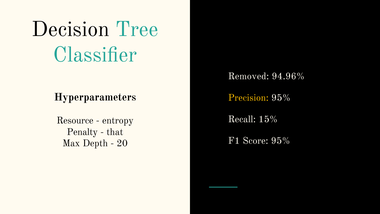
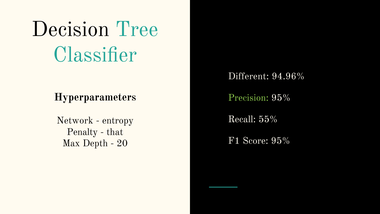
Removed: Removed -> Different (249, 76)
Precision colour: yellow -> light green (248, 98)
15%: 15% -> 55% (268, 119)
Resource: Resource -> Network (75, 120)
